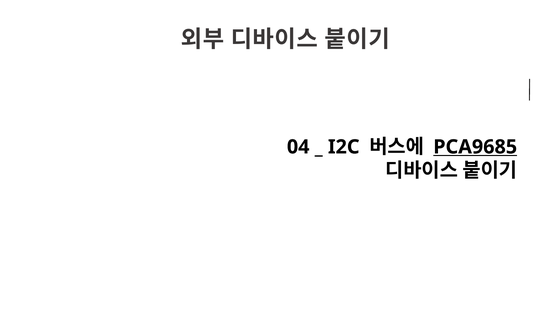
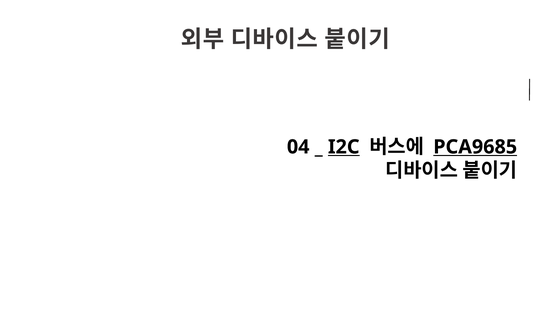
I2C underline: none -> present (344, 147)
